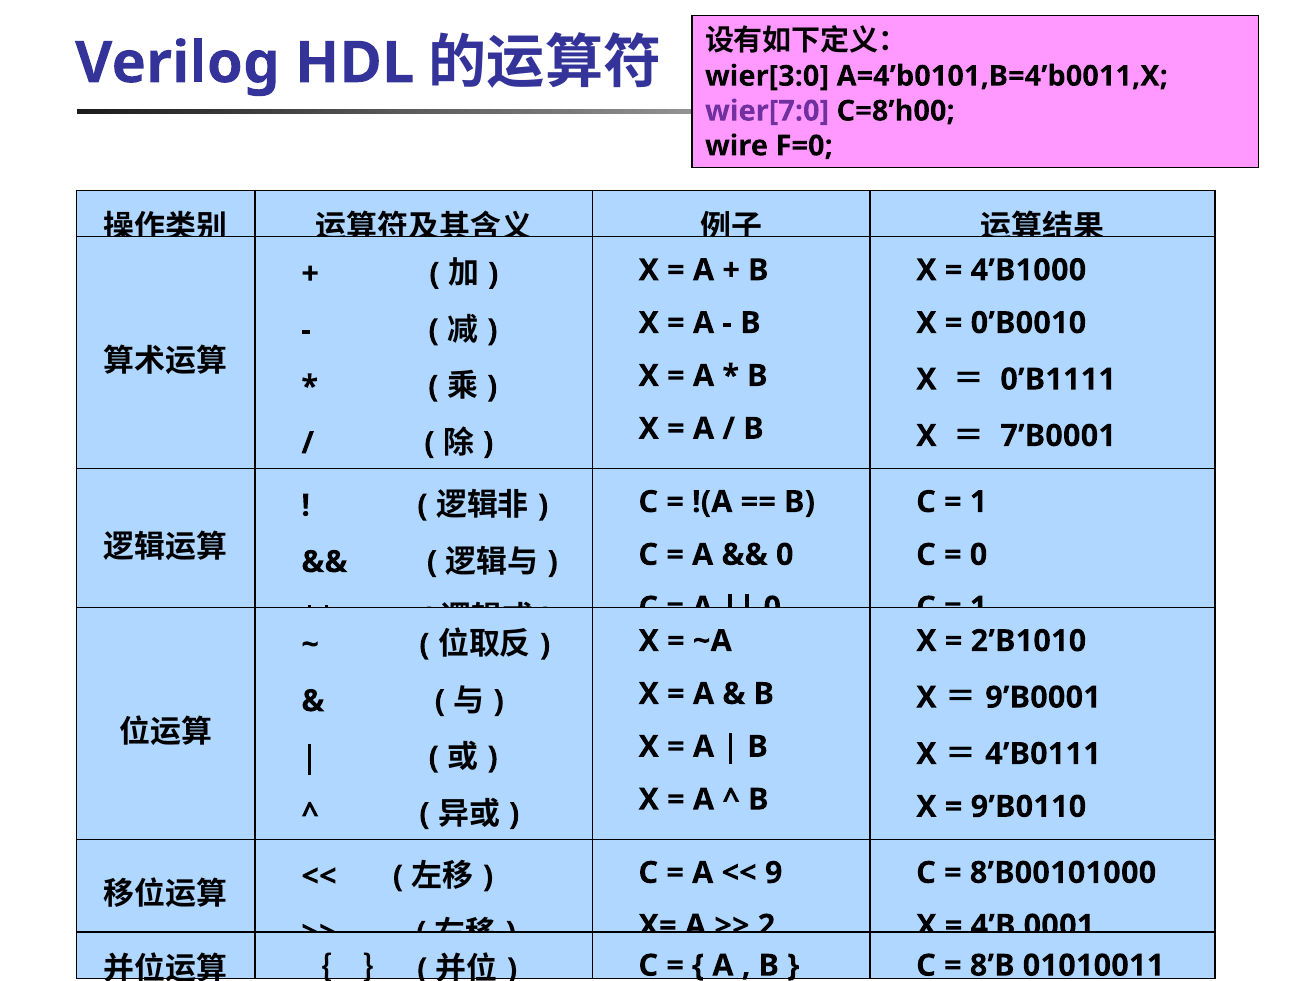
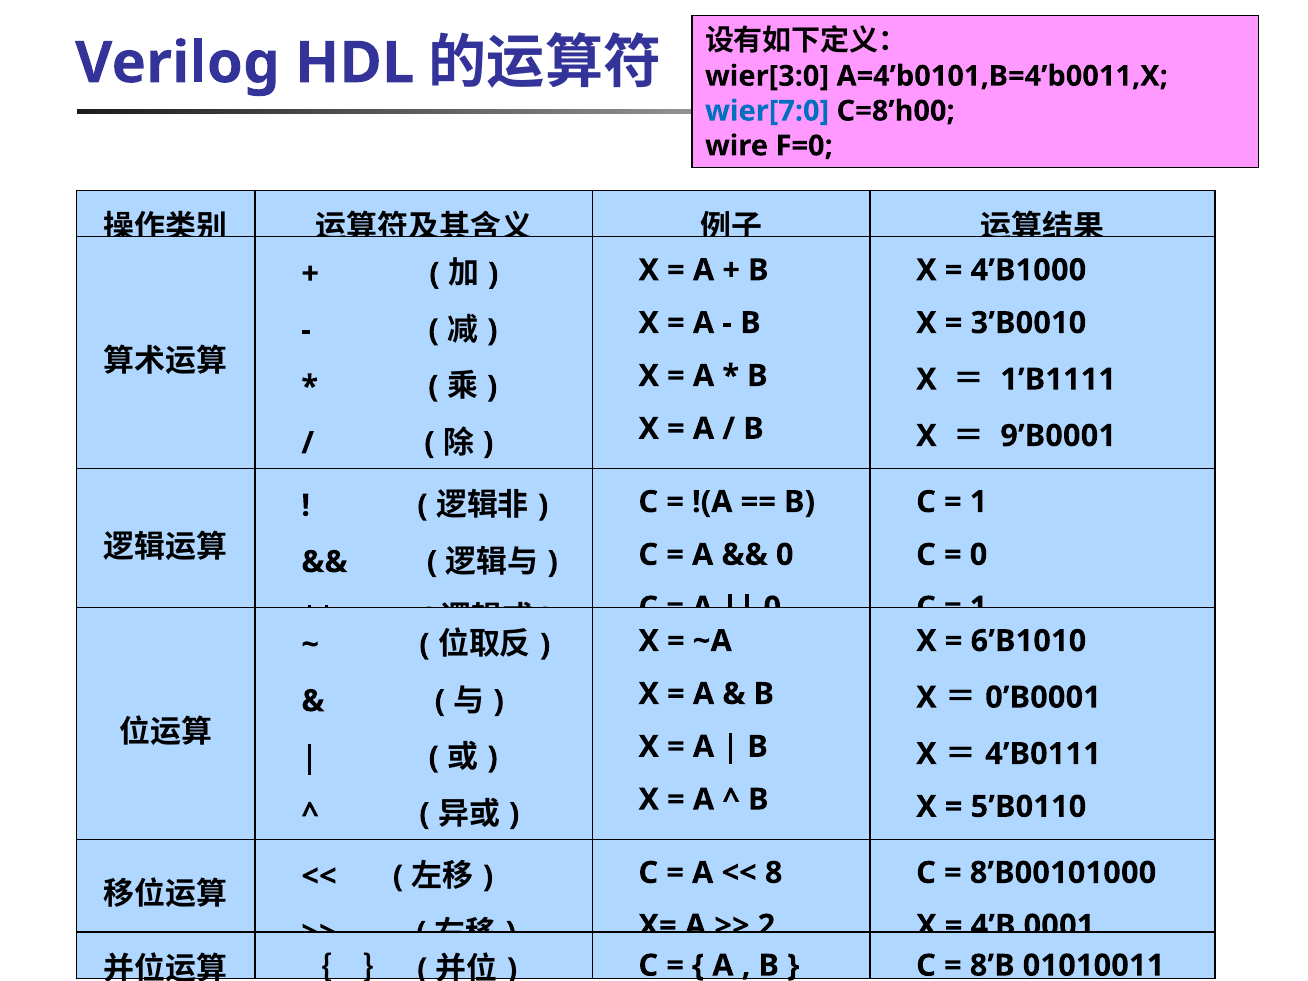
wier[7:0 colour: purple -> blue (767, 111)
0’B0010: 0’B0010 -> 3’B0010 (1028, 323)
0’B1111: 0’B1111 -> 1’B1111 (1058, 379)
7’B0001: 7’B0001 -> 9’B0001 (1058, 436)
2’B1010: 2’B1010 -> 6’B1010 (1028, 641)
9’B0001: 9’B0001 -> 0’B0001 (1043, 697)
9’B0110: 9’B0110 -> 5’B0110 (1028, 807)
9: 9 -> 8 (774, 873)
